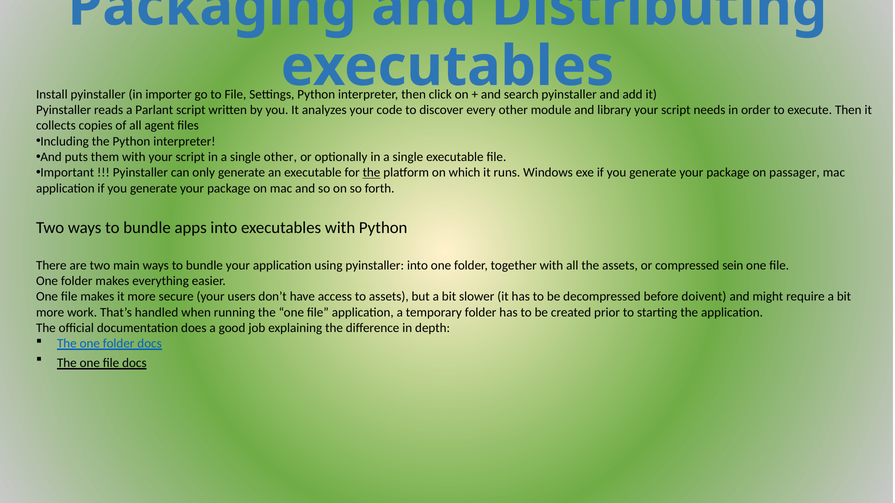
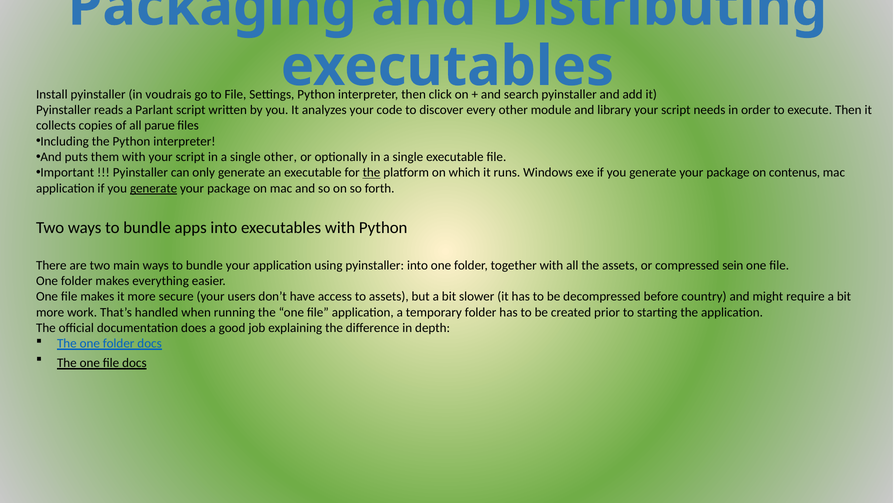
importer: importer -> voudrais (168, 94)
agent: agent -> parue (160, 126)
passager: passager -> contenus (795, 173)
generate underline: none -> present (154, 188)
doivent: doivent -> country (704, 297)
